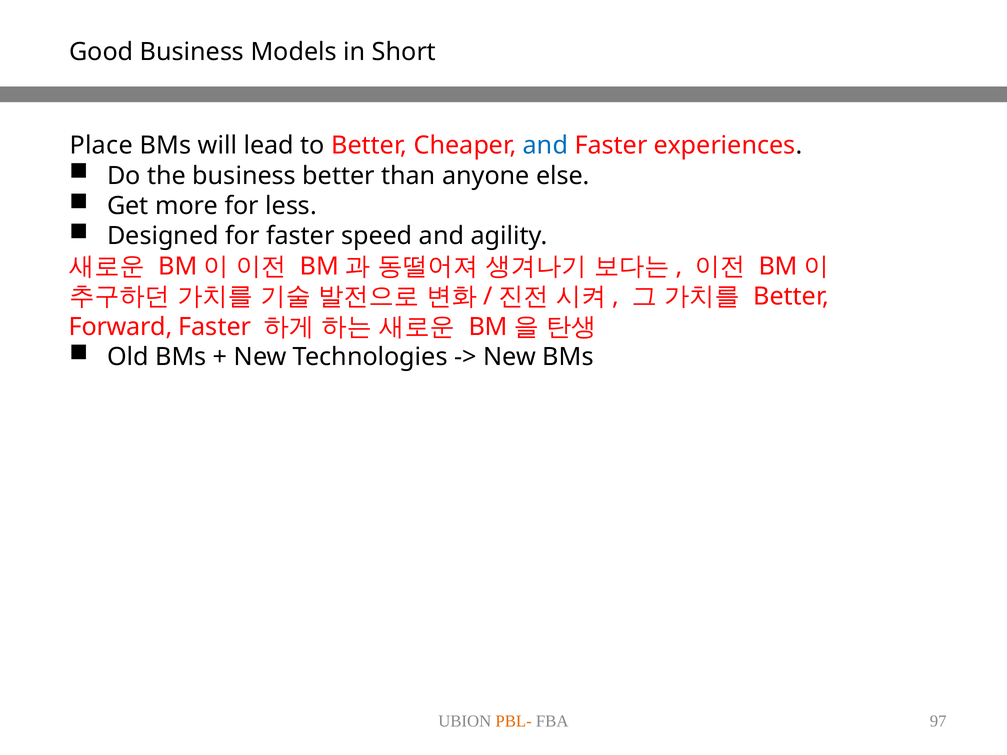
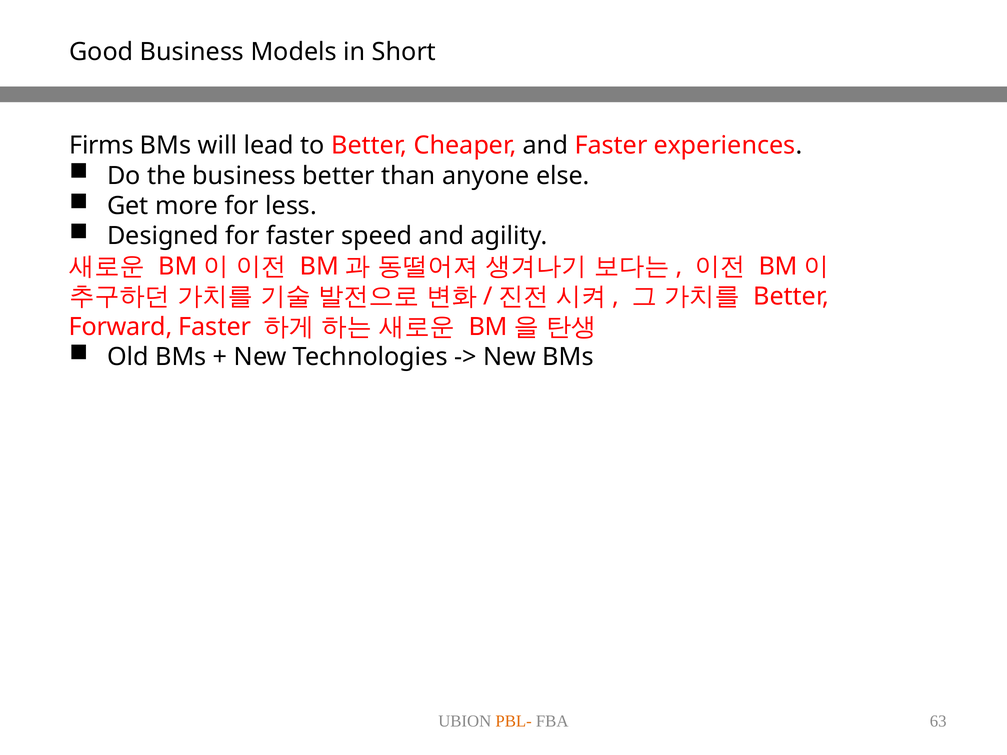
Place: Place -> Firms (102, 146)
and colour: blue -> black (545, 146)
97: 97 -> 63 (938, 721)
